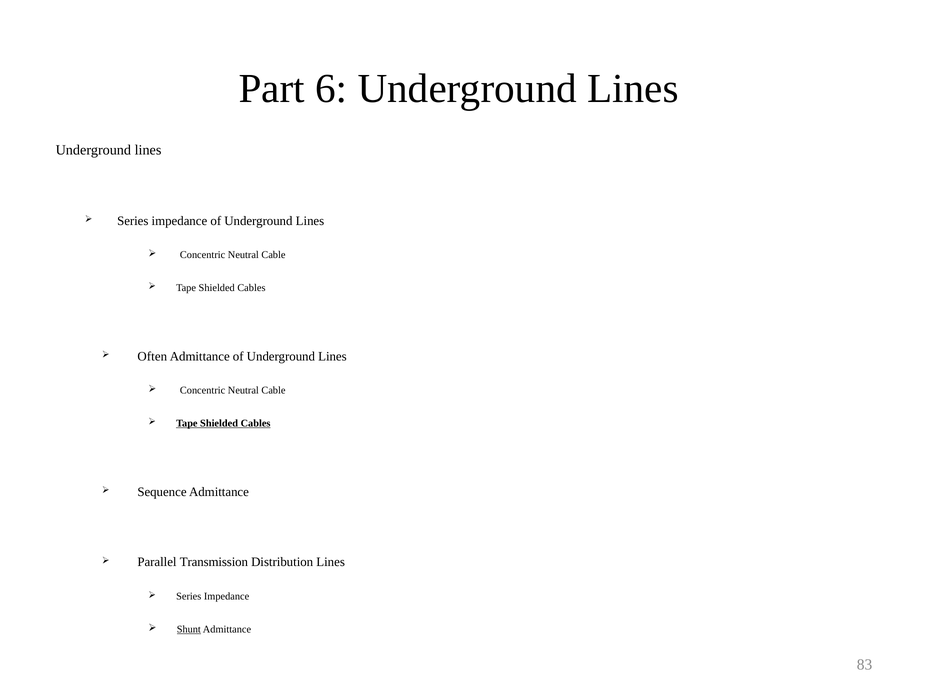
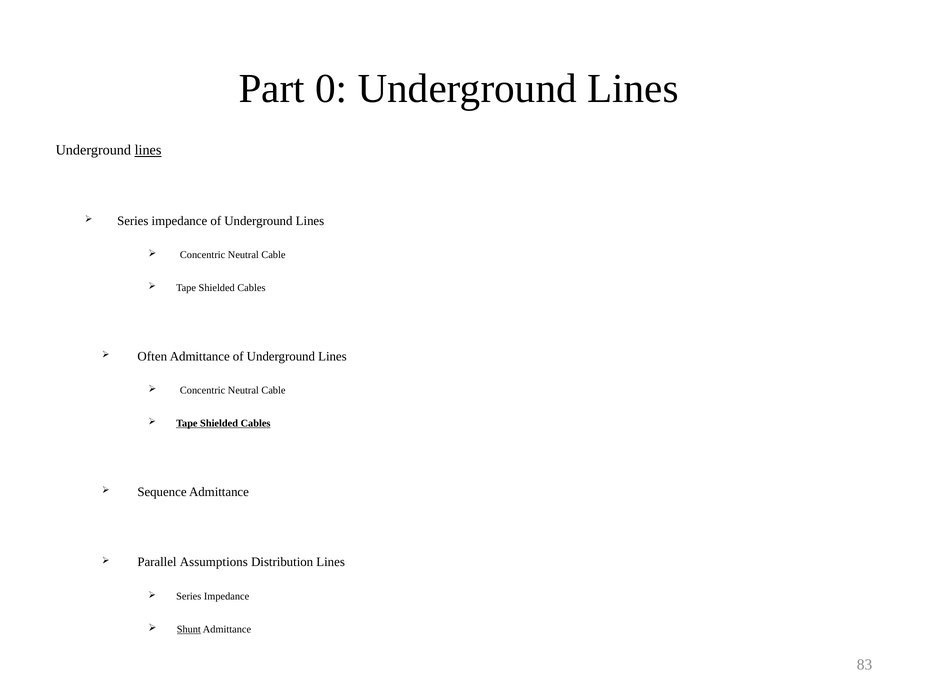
6: 6 -> 0 (331, 89)
lines underline: none -> present (148, 150)
Transmission: Transmission -> Assumptions (214, 562)
